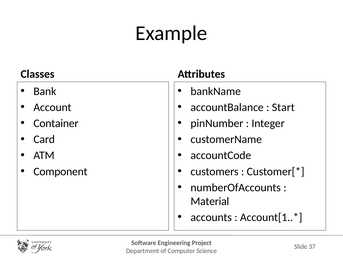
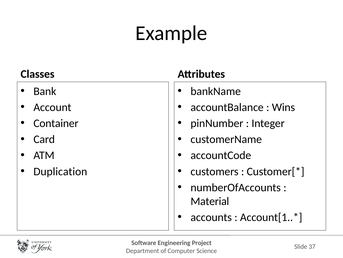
Start: Start -> Wins (283, 107)
Component: Component -> Duplication (60, 171)
